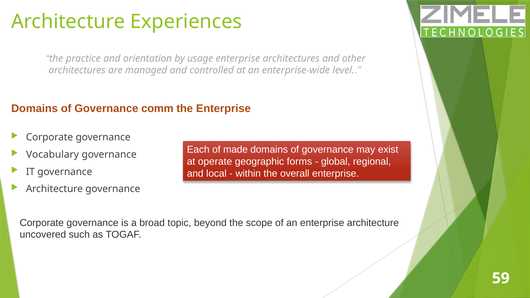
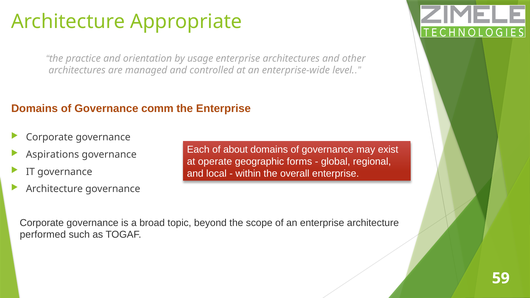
Experiences: Experiences -> Appropriate (186, 22)
made: made -> about (236, 150)
Vocabulary: Vocabulary -> Aspirations (53, 155)
uncovered: uncovered -> performed (43, 235)
